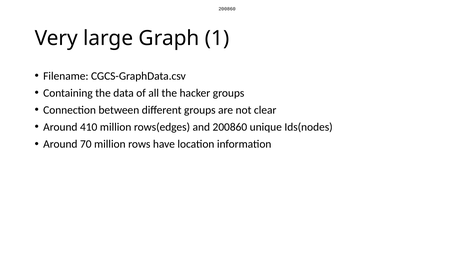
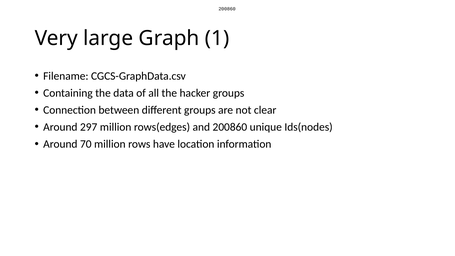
410: 410 -> 297 (89, 127)
